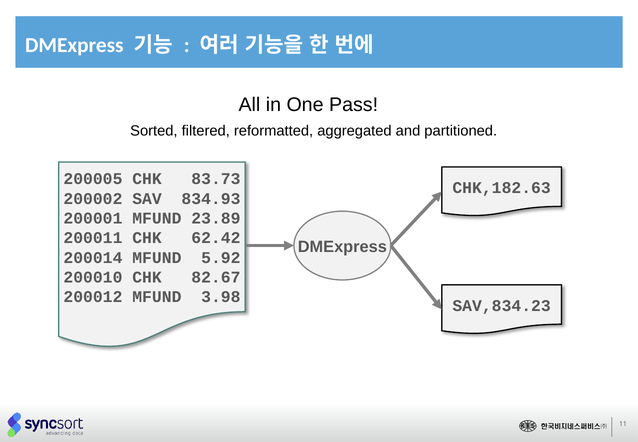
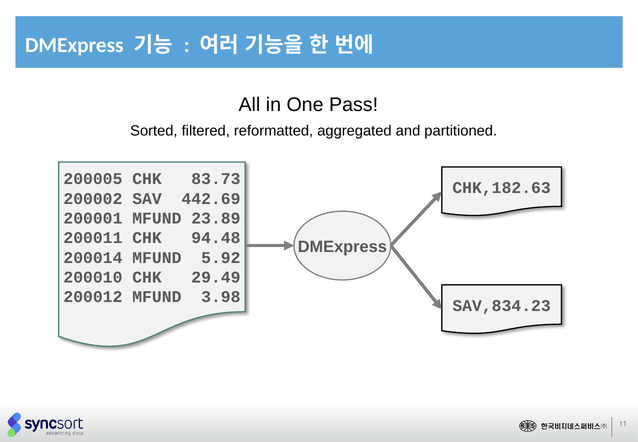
834.93: 834.93 -> 442.69 (211, 199)
62.42: 62.42 -> 94.48 (216, 238)
82.67: 82.67 -> 29.49 (216, 277)
